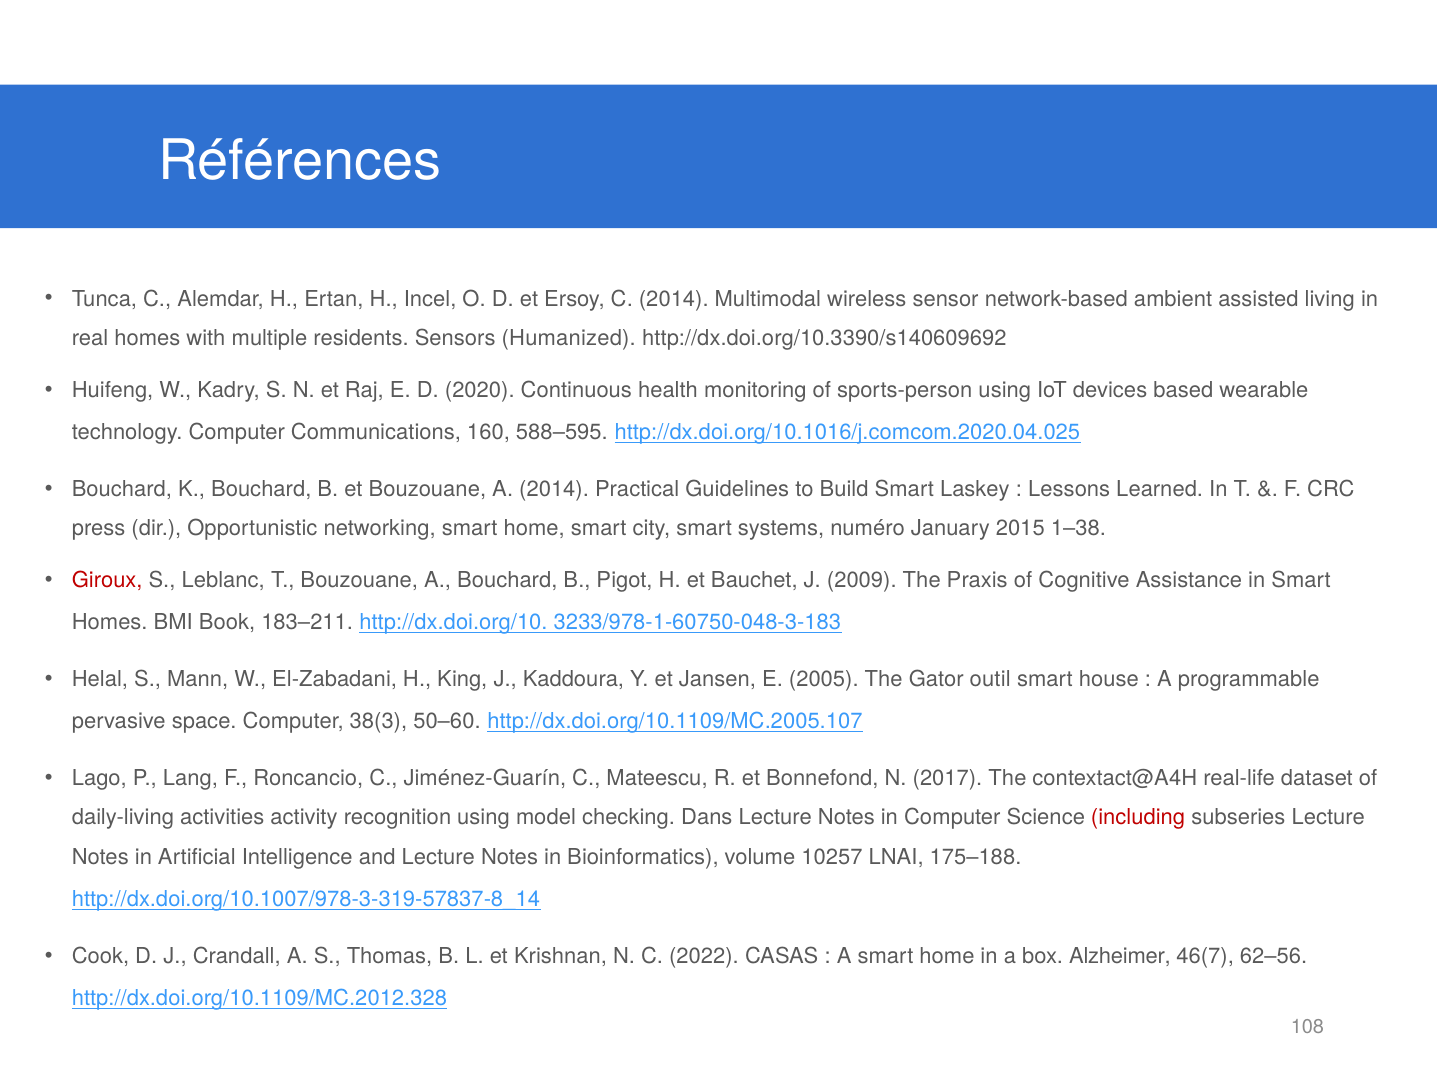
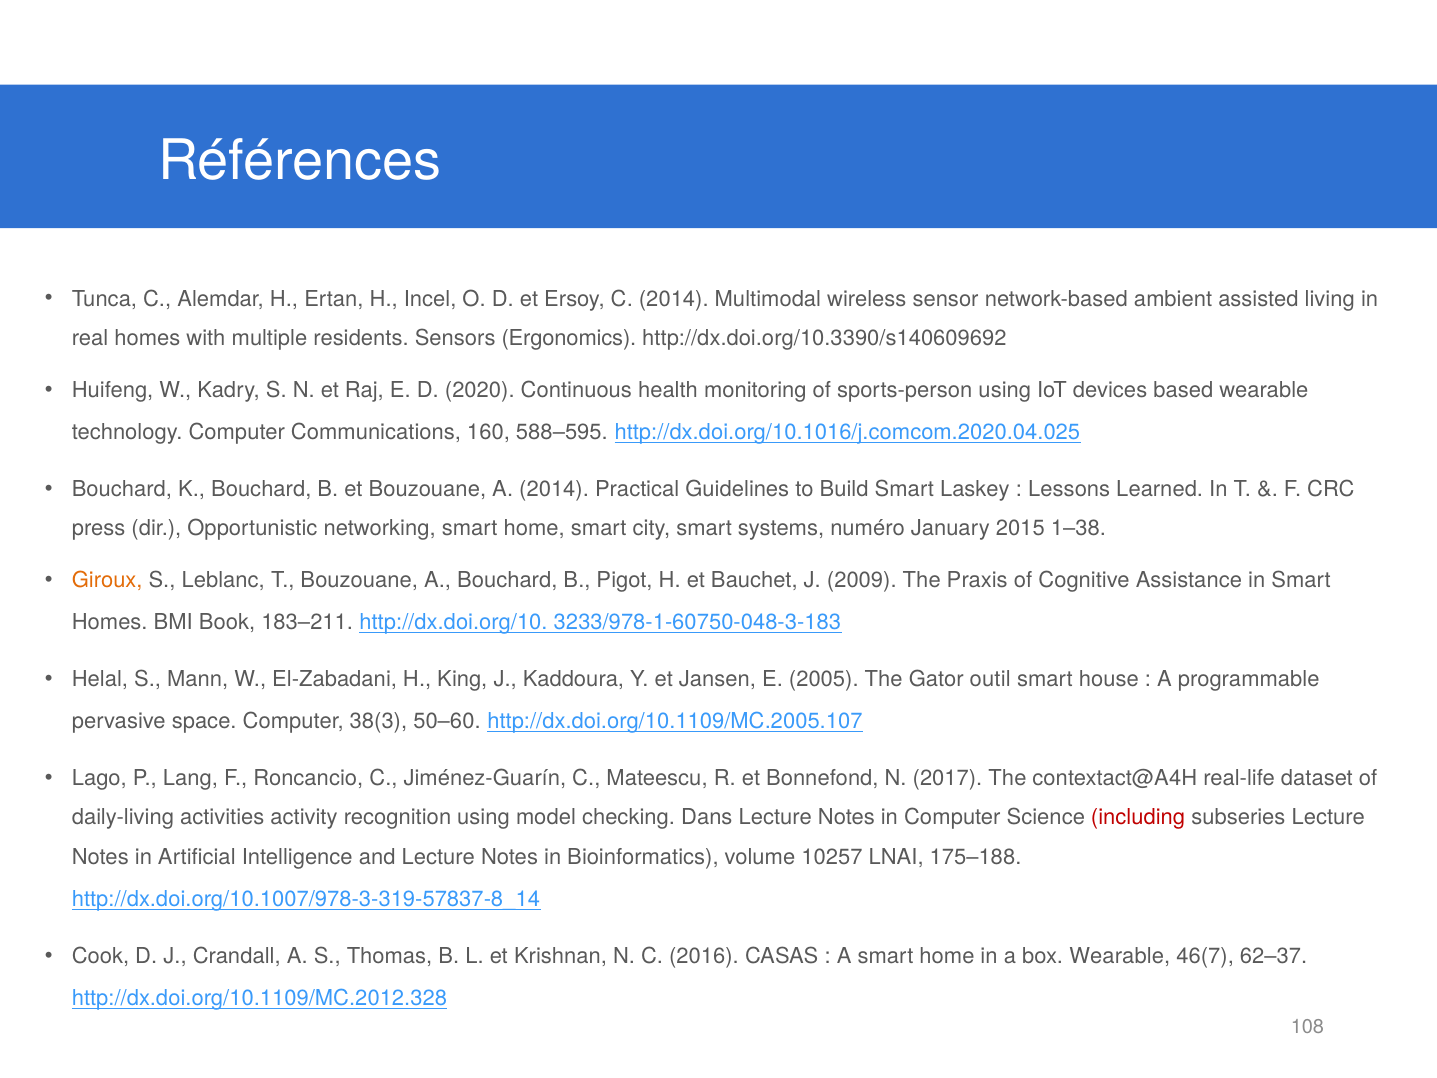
Humanized: Humanized -> Ergonomics (569, 338)
Giroux colour: red -> orange (107, 580)
2022: 2022 -> 2016 (704, 956)
box Alzheimer: Alzheimer -> Wearable (1120, 956)
62–56: 62–56 -> 62–37 (1274, 956)
